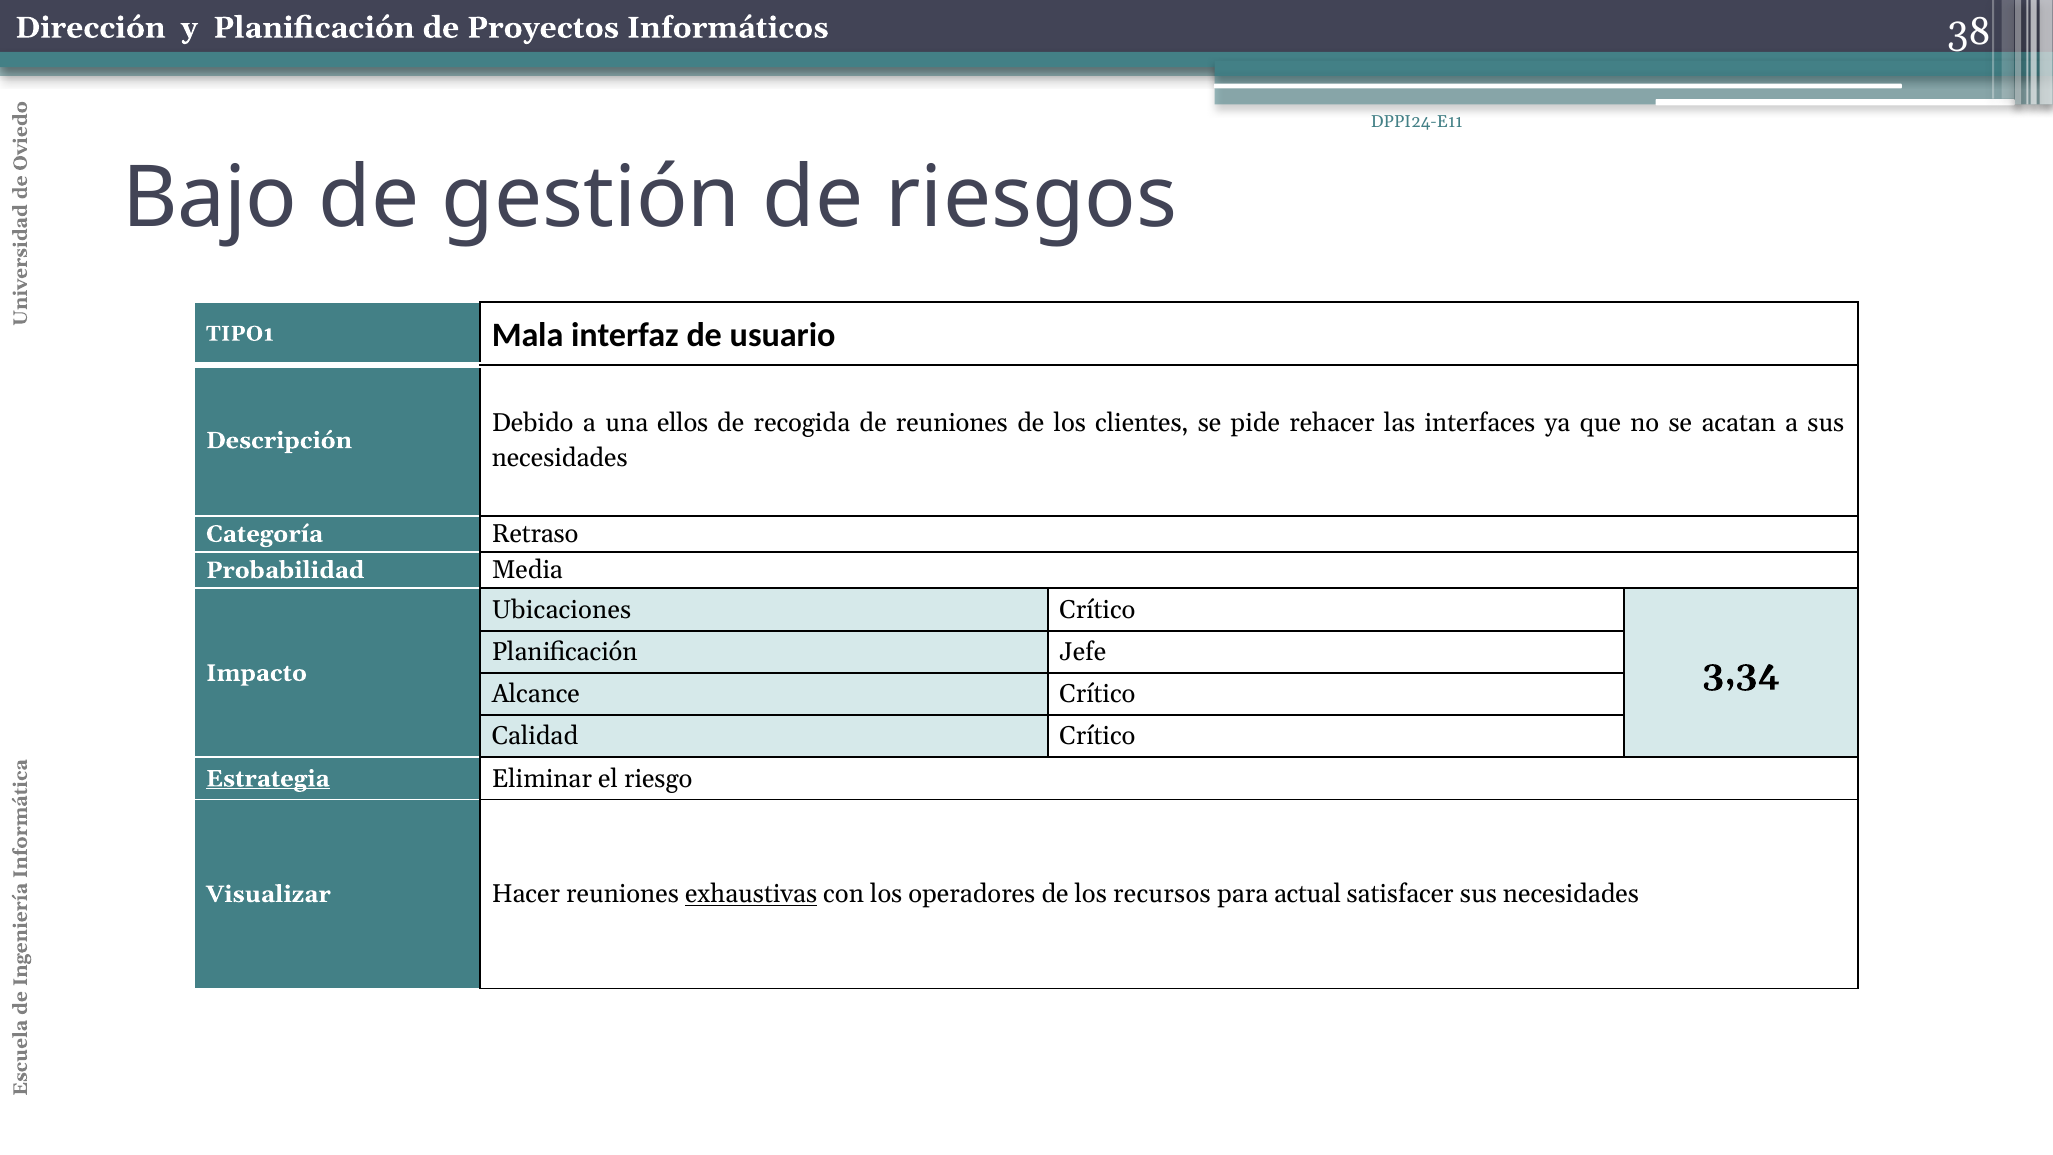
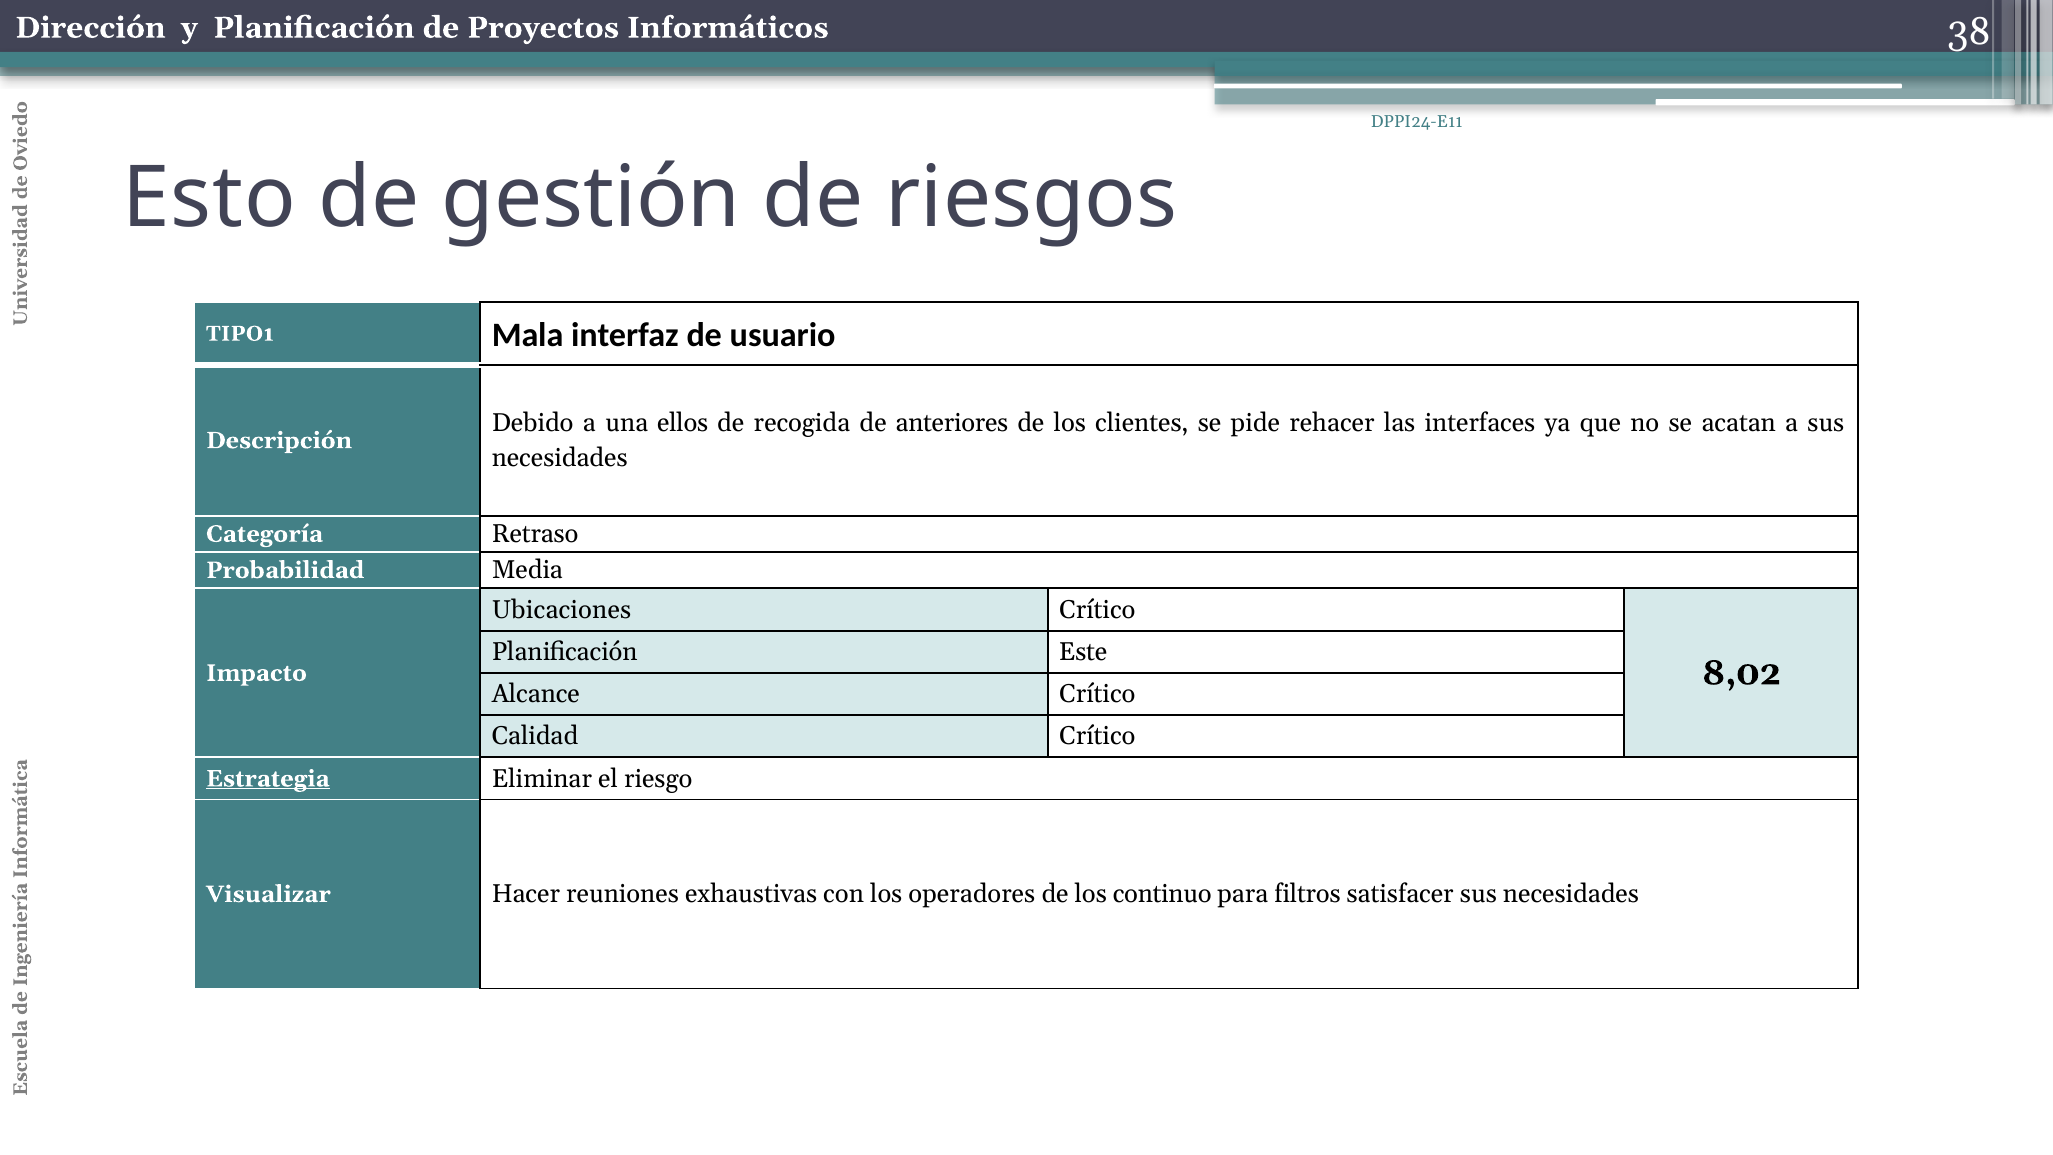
Bajo: Bajo -> Esto (209, 198)
de reuniones: reuniones -> anteriores (952, 423)
Jefe: Jefe -> Este (1083, 652)
3,34: 3,34 -> 8,02 (1742, 673)
exhaustivas underline: present -> none (751, 894)
recursos: recursos -> continuo (1162, 894)
actual: actual -> filtros (1308, 894)
